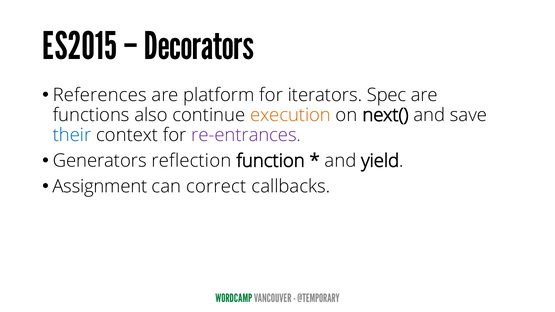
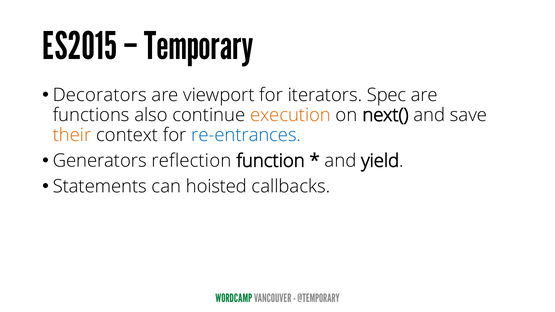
Decorators: Decorators -> Temporary (199, 47)
References: References -> Decorators (100, 95)
platform: platform -> viewport (219, 95)
their colour: blue -> orange (72, 135)
re-entrances colour: purple -> blue (246, 135)
Assignment: Assignment -> Statements (100, 187)
correct: correct -> hoisted (216, 187)
